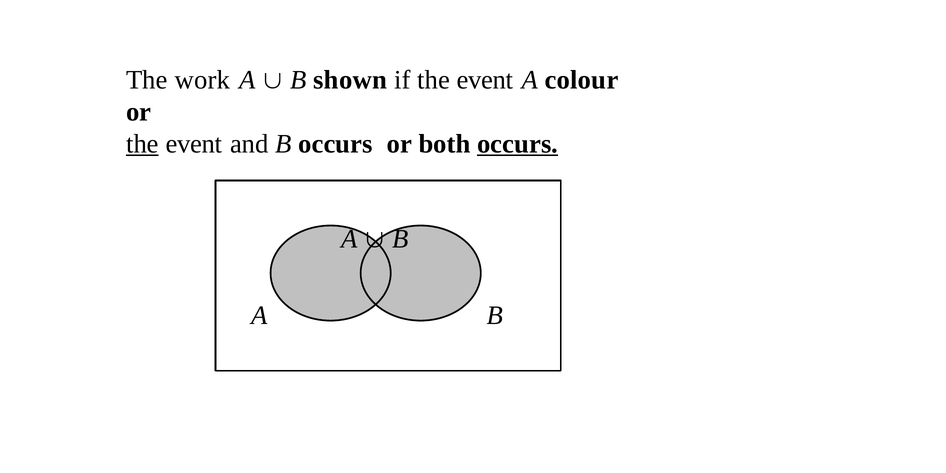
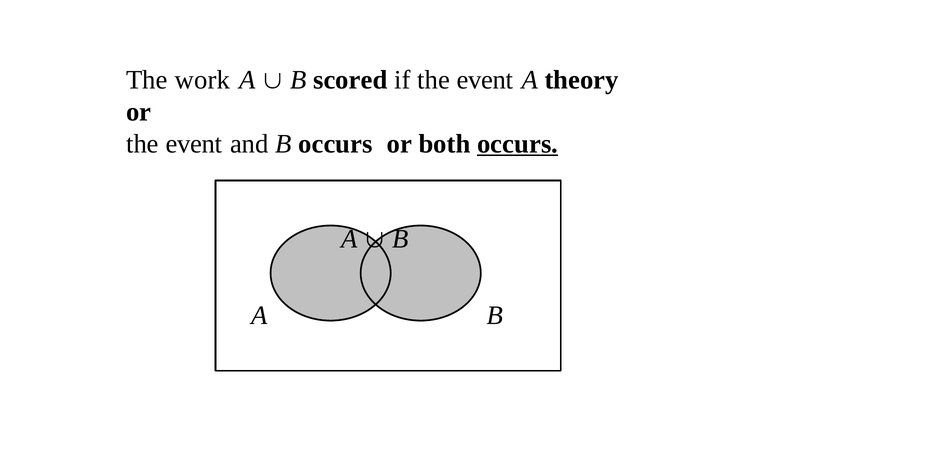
shown: shown -> scored (350, 80)
colour: colour -> theory (582, 80)
the underline: present -> none (142, 144)
